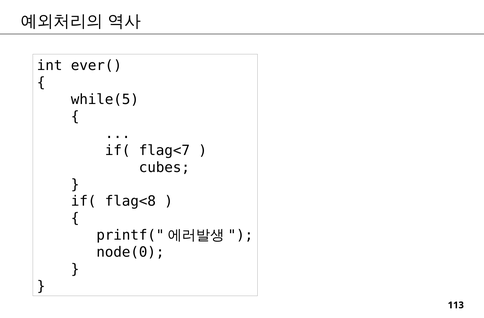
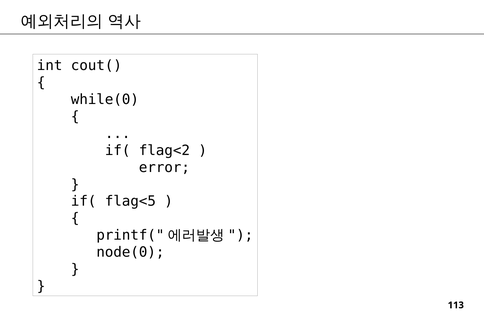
ever(: ever( -> cout( (96, 66)
while(5: while(5 -> while(0 (105, 100)
flag<7: flag<7 -> flag<2 (164, 150)
cubes: cubes -> error (164, 167)
flag<8: flag<8 -> flag<5 (130, 201)
